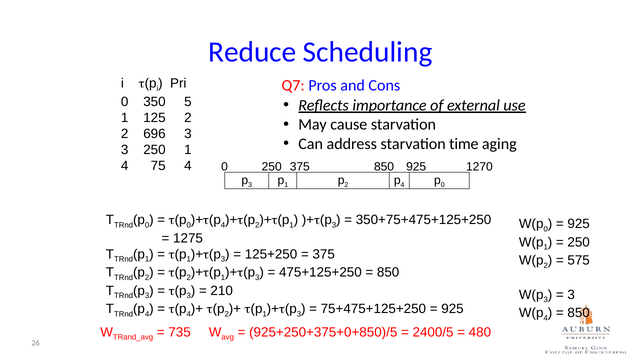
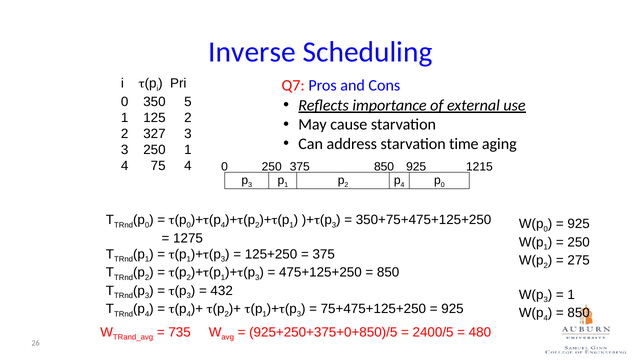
Reduce: Reduce -> Inverse (252, 52)
696: 696 -> 327 (154, 134)
1270: 1270 -> 1215 (479, 167)
575: 575 -> 275 (579, 260)
210: 210 -> 432 (222, 291)
3: 3 -> 1 (571, 295)
